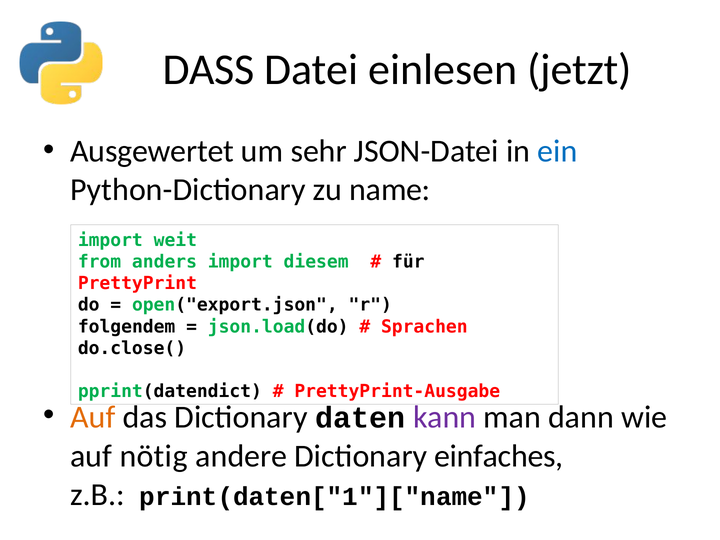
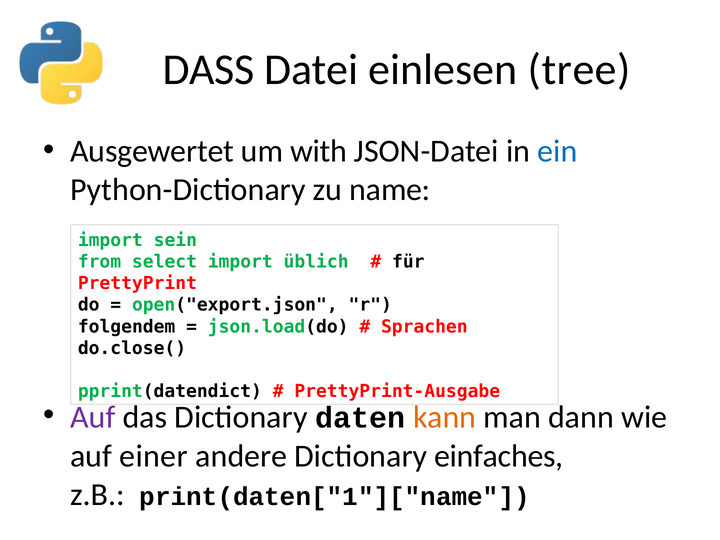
jetzt: jetzt -> tree (579, 70)
sehr: sehr -> with (319, 151)
weit: weit -> sein (175, 240)
anders: anders -> select (165, 262)
diesem: diesem -> üblich (316, 262)
Auf colour: orange -> purple (93, 417)
kann colour: purple -> orange (445, 417)
nötig: nötig -> einer (154, 456)
